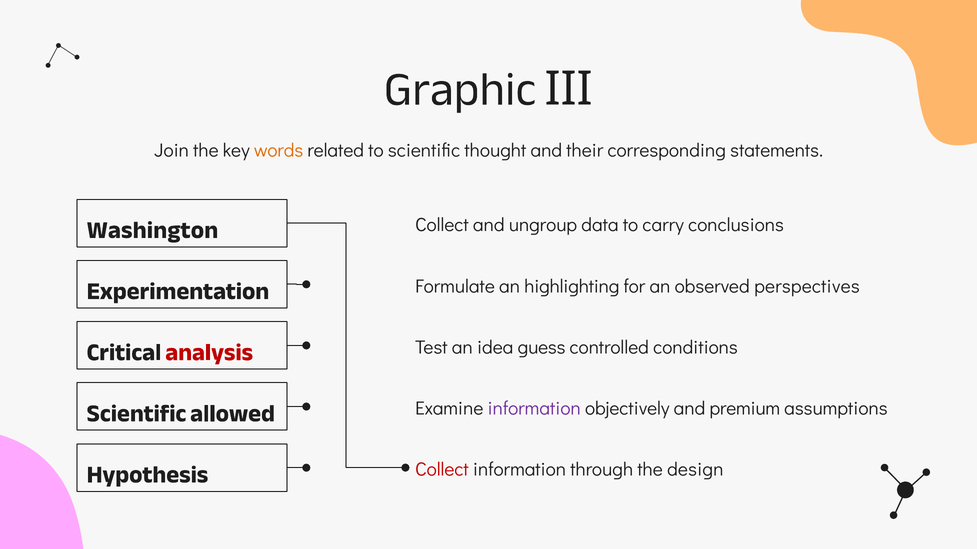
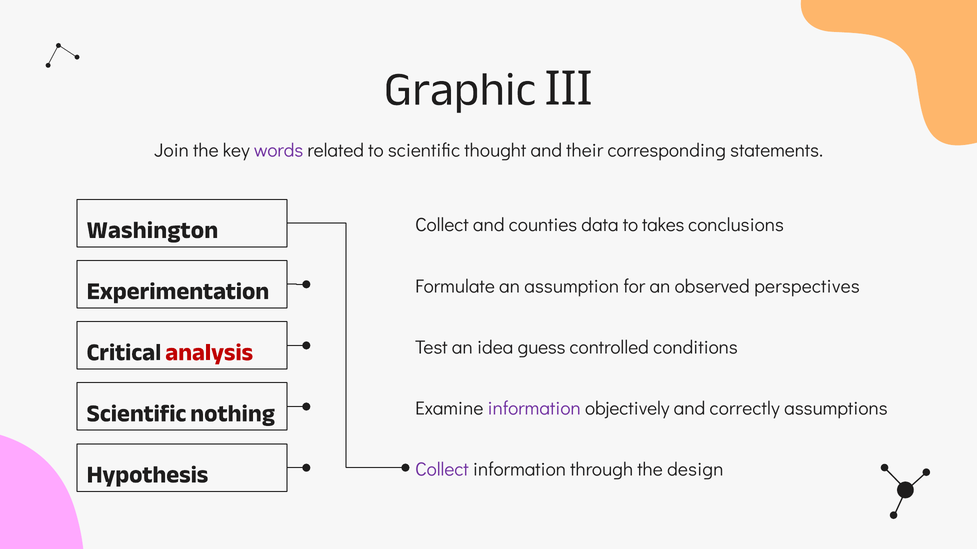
words colour: orange -> purple (279, 151)
ungroup: ungroup -> counties (543, 225)
carry: carry -> takes (663, 225)
highlighting: highlighting -> assumption (572, 287)
premium: premium -> correctly (745, 409)
allowed: allowed -> nothing (233, 414)
Collect colour: red -> purple (442, 470)
